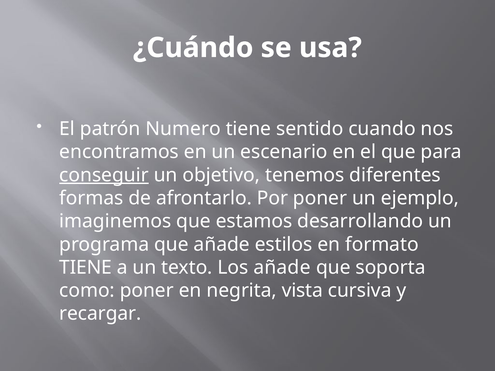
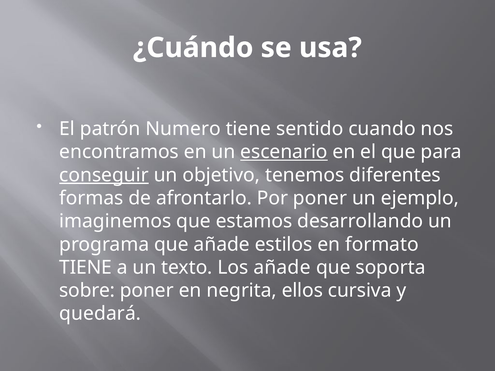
escenario underline: none -> present (284, 152)
como: como -> sobre (87, 291)
vista: vista -> ellos (302, 291)
recargar: recargar -> quedará (100, 314)
